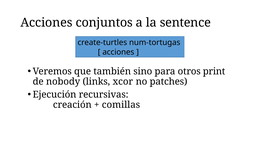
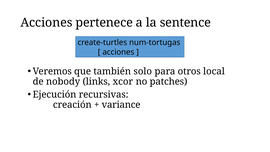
conjuntos: conjuntos -> pertenece (104, 23)
sino: sino -> solo (143, 71)
print: print -> local (214, 71)
comillas: comillas -> variance (121, 105)
